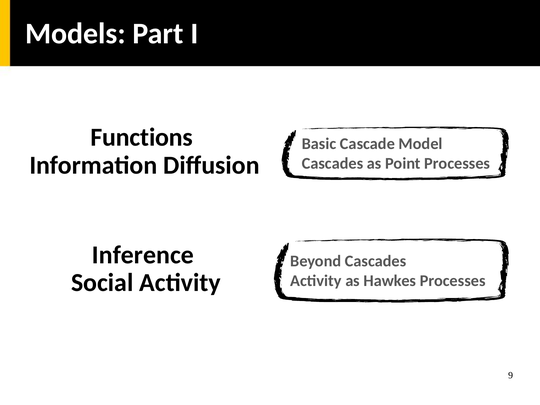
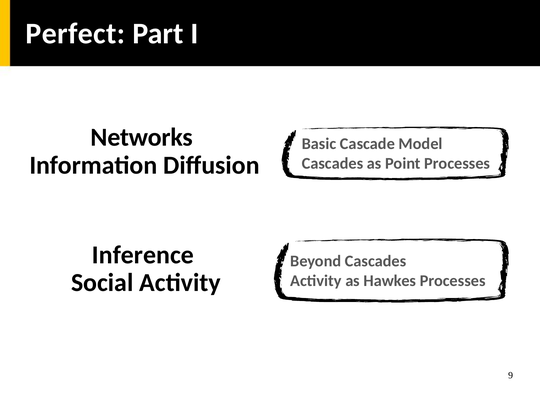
Models: Models -> Perfect (75, 34)
Functions: Functions -> Networks (142, 137)
